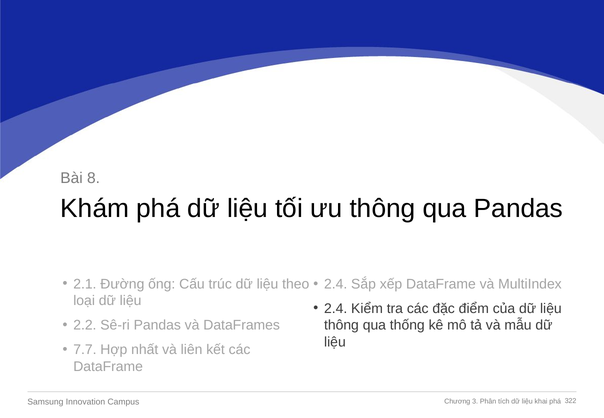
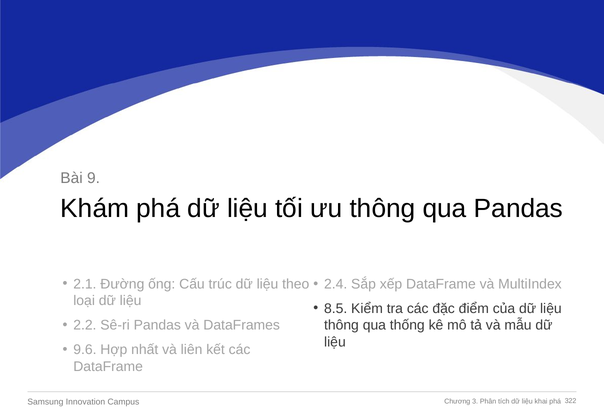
8: 8 -> 9 (93, 178)
2.4: 2.4 -> 8.5 (336, 309)
7.7: 7.7 -> 9.6 (85, 350)
